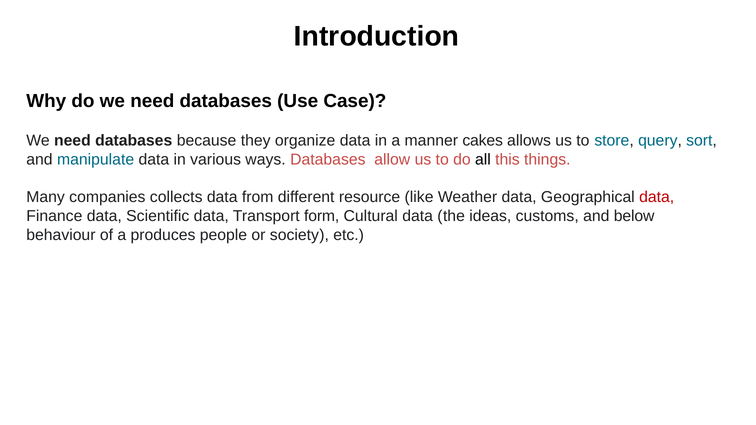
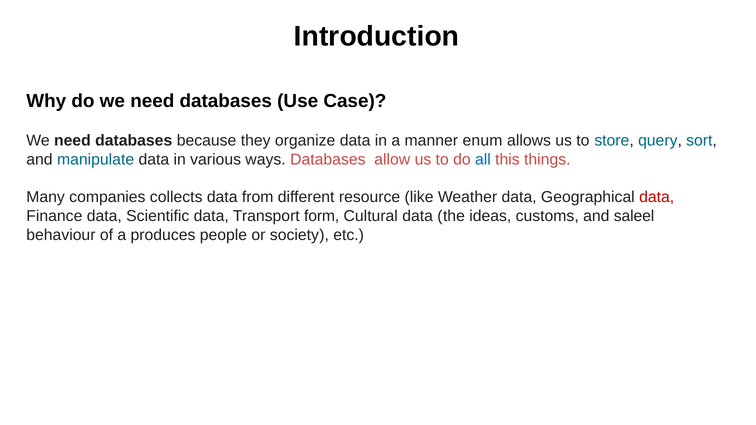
cakes: cakes -> enum (482, 141)
all colour: black -> blue (483, 160)
below: below -> saleel (634, 216)
